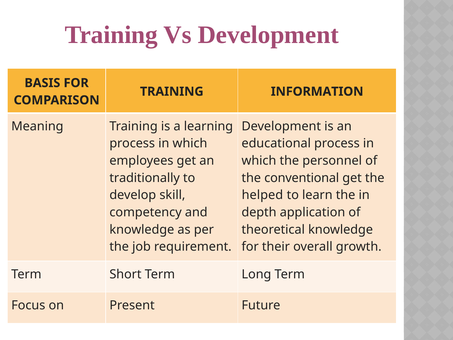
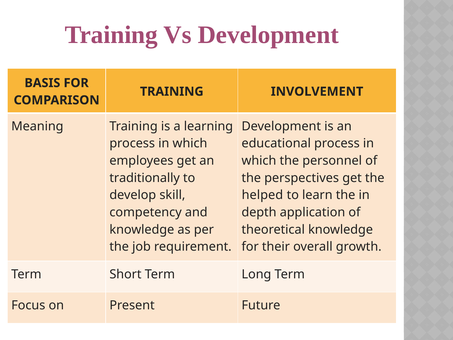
INFORMATION: INFORMATION -> INVOLVEMENT (317, 91)
conventional: conventional -> perspectives (302, 178)
